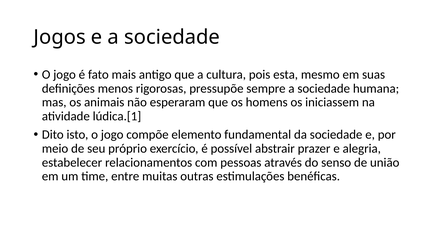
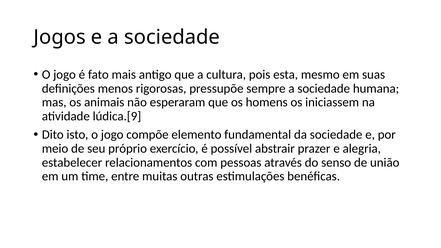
lúdica.[1: lúdica.[1 -> lúdica.[9 (117, 116)
